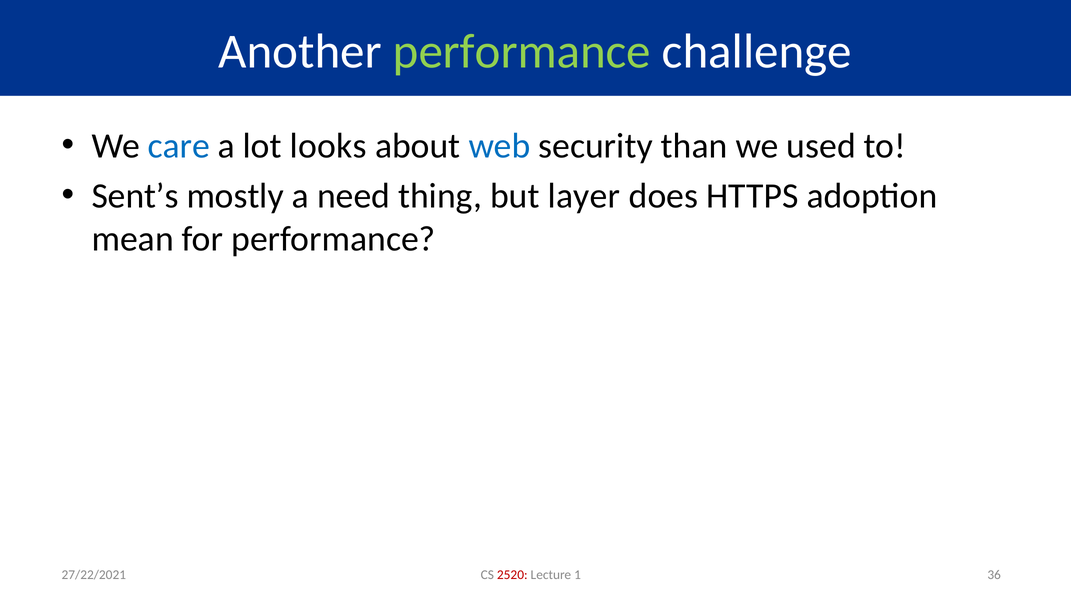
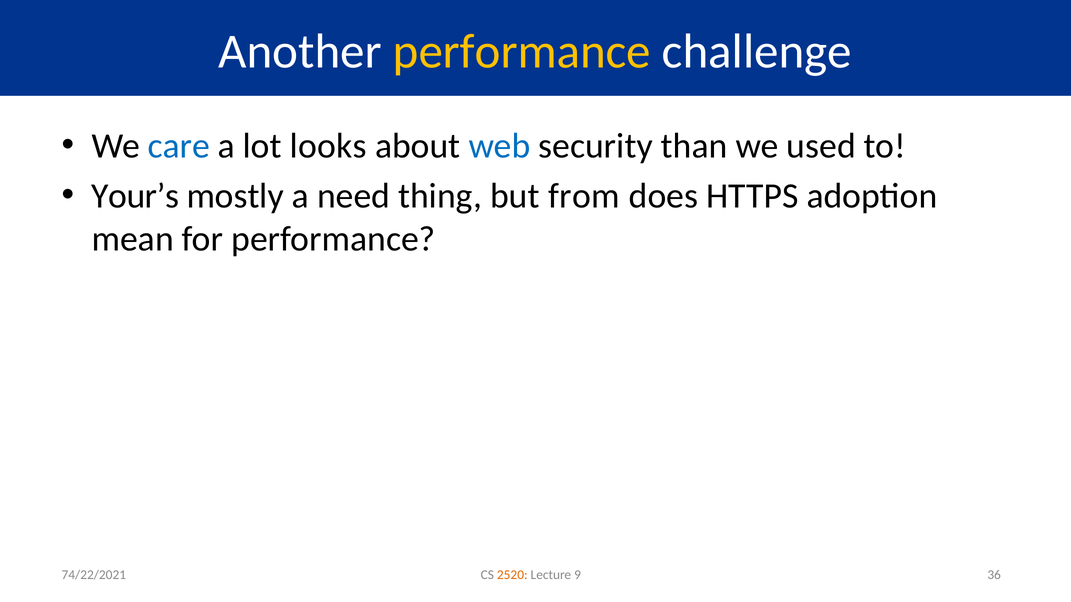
performance colour: light green -> yellow (522, 51)
Sent’s: Sent’s -> Your’s (135, 196)
layer: layer -> from (584, 196)
2520 colour: red -> orange (512, 575)
1: 1 -> 9 (578, 575)
27/22/2021: 27/22/2021 -> 74/22/2021 (94, 575)
